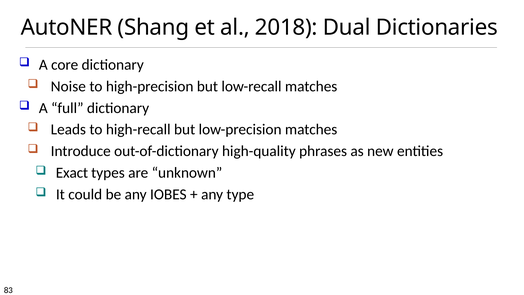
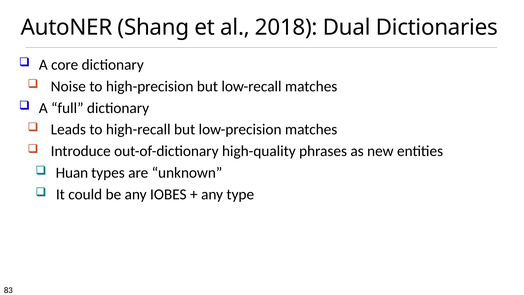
Exact: Exact -> Huan (72, 173)
